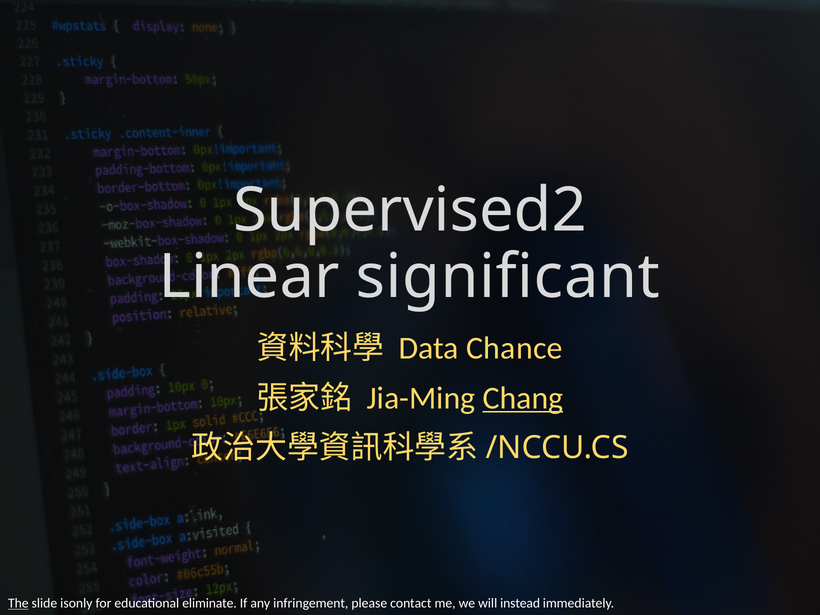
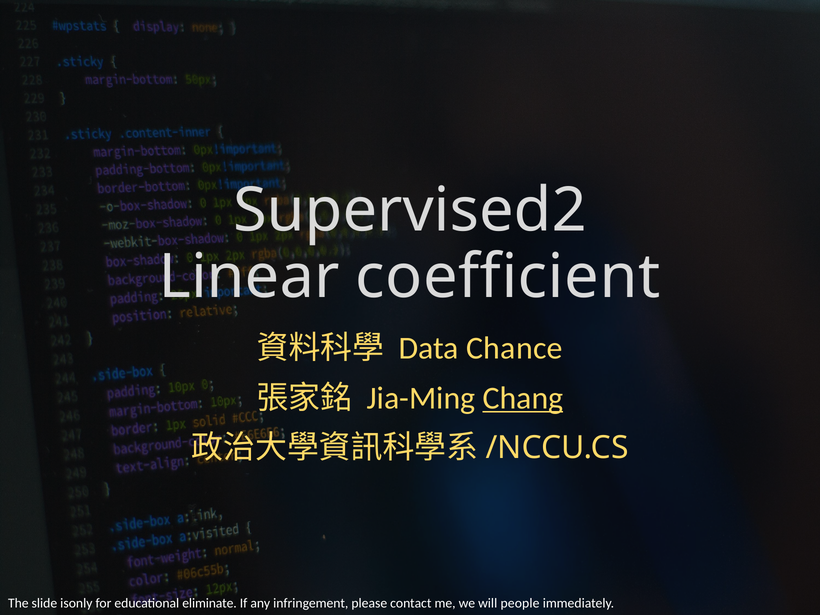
significant: significant -> coefficient (508, 277)
The underline: present -> none (18, 603)
instead: instead -> people (520, 603)
